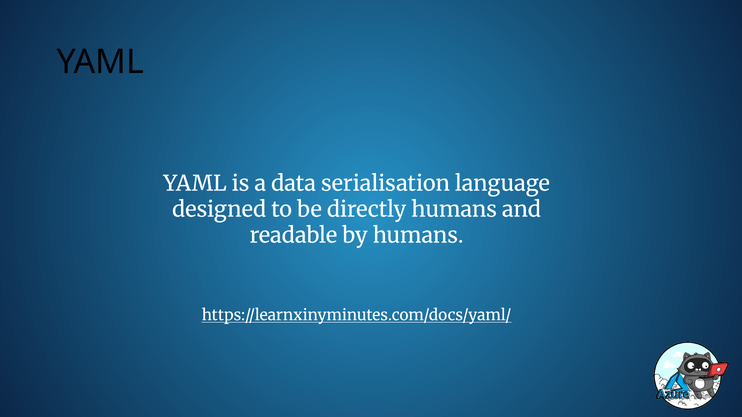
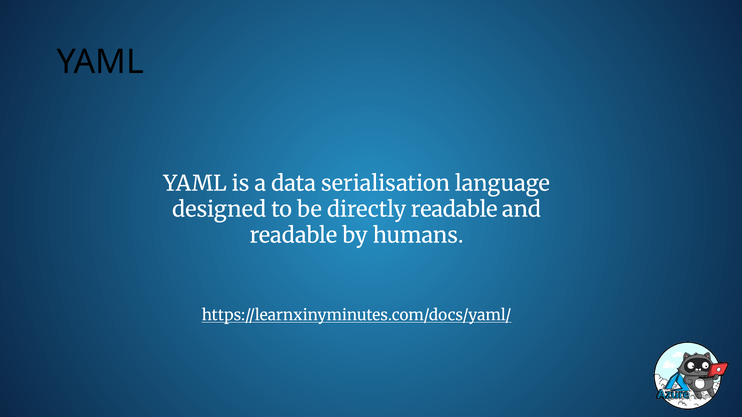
directly humans: humans -> readable (454, 210)
